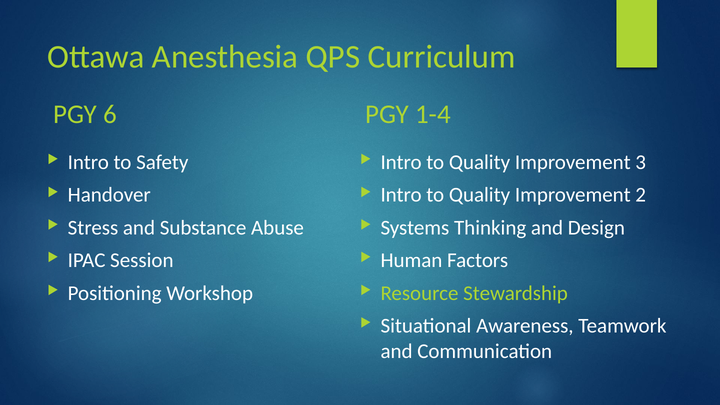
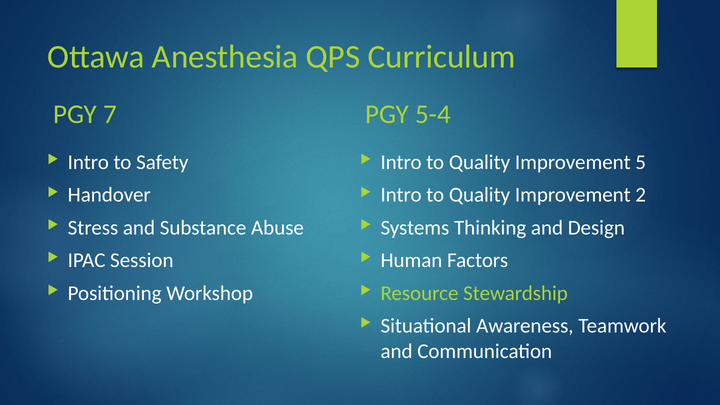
6: 6 -> 7 (110, 115)
1-4: 1-4 -> 5-4 (433, 115)
3: 3 -> 5 (641, 162)
